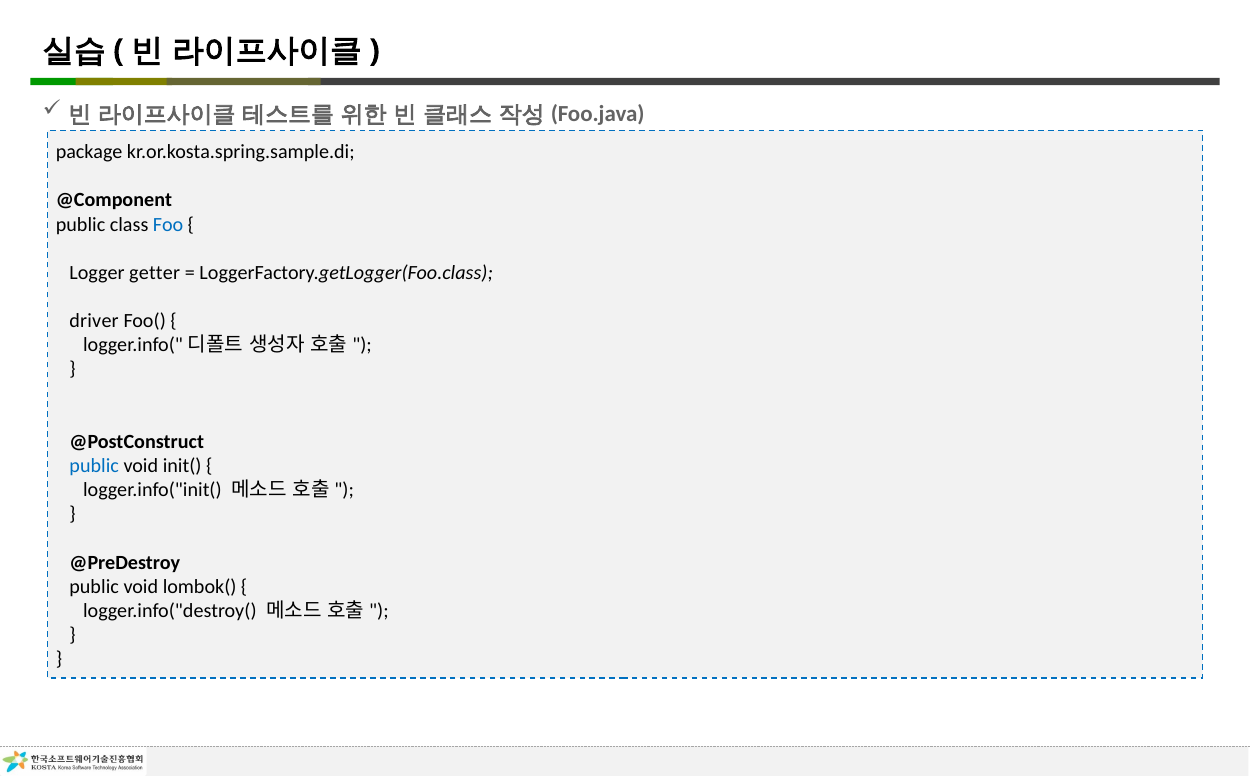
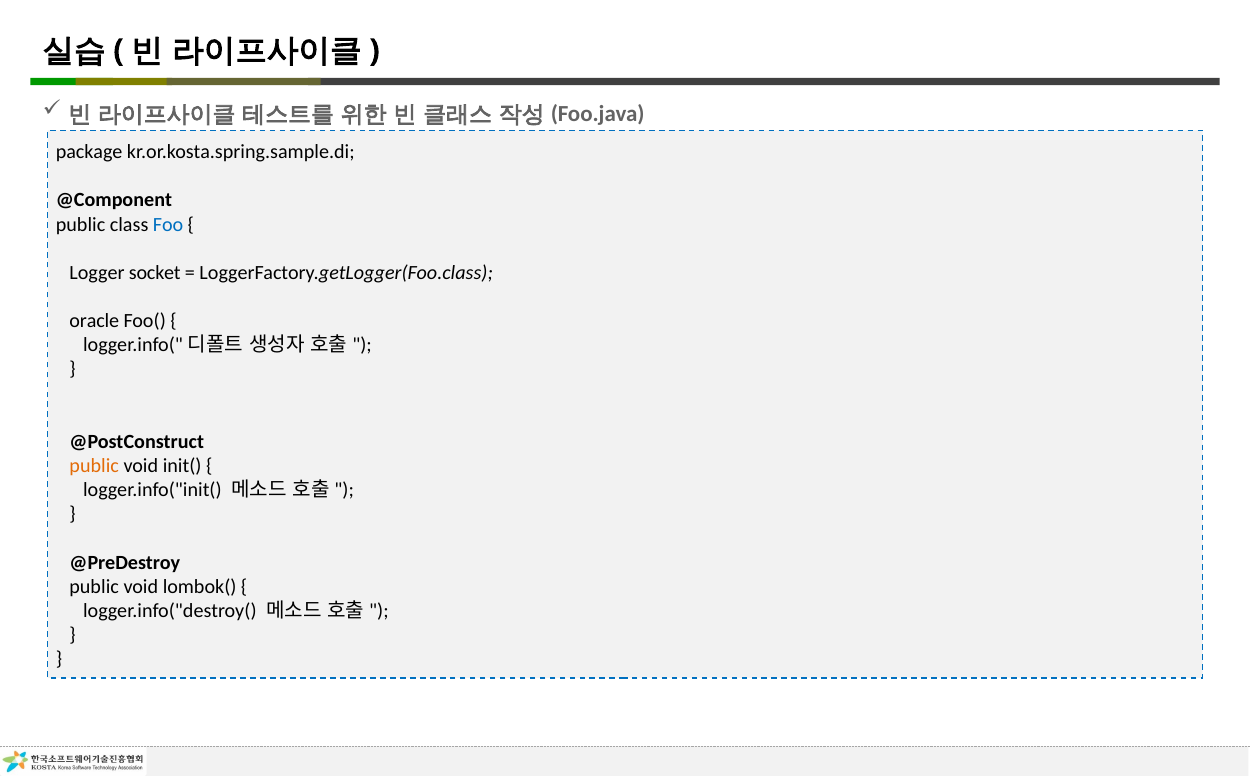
getter: getter -> socket (155, 273)
driver: driver -> oracle (94, 321)
public colour: blue -> orange (94, 466)
